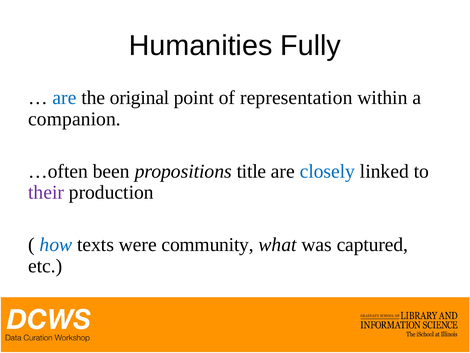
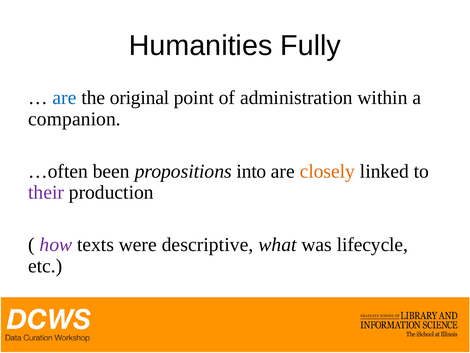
representation: representation -> administration (296, 98)
title: title -> into (252, 171)
closely colour: blue -> orange (327, 171)
how colour: blue -> purple (56, 244)
community: community -> descriptive (208, 244)
captured: captured -> lifecycle (372, 244)
